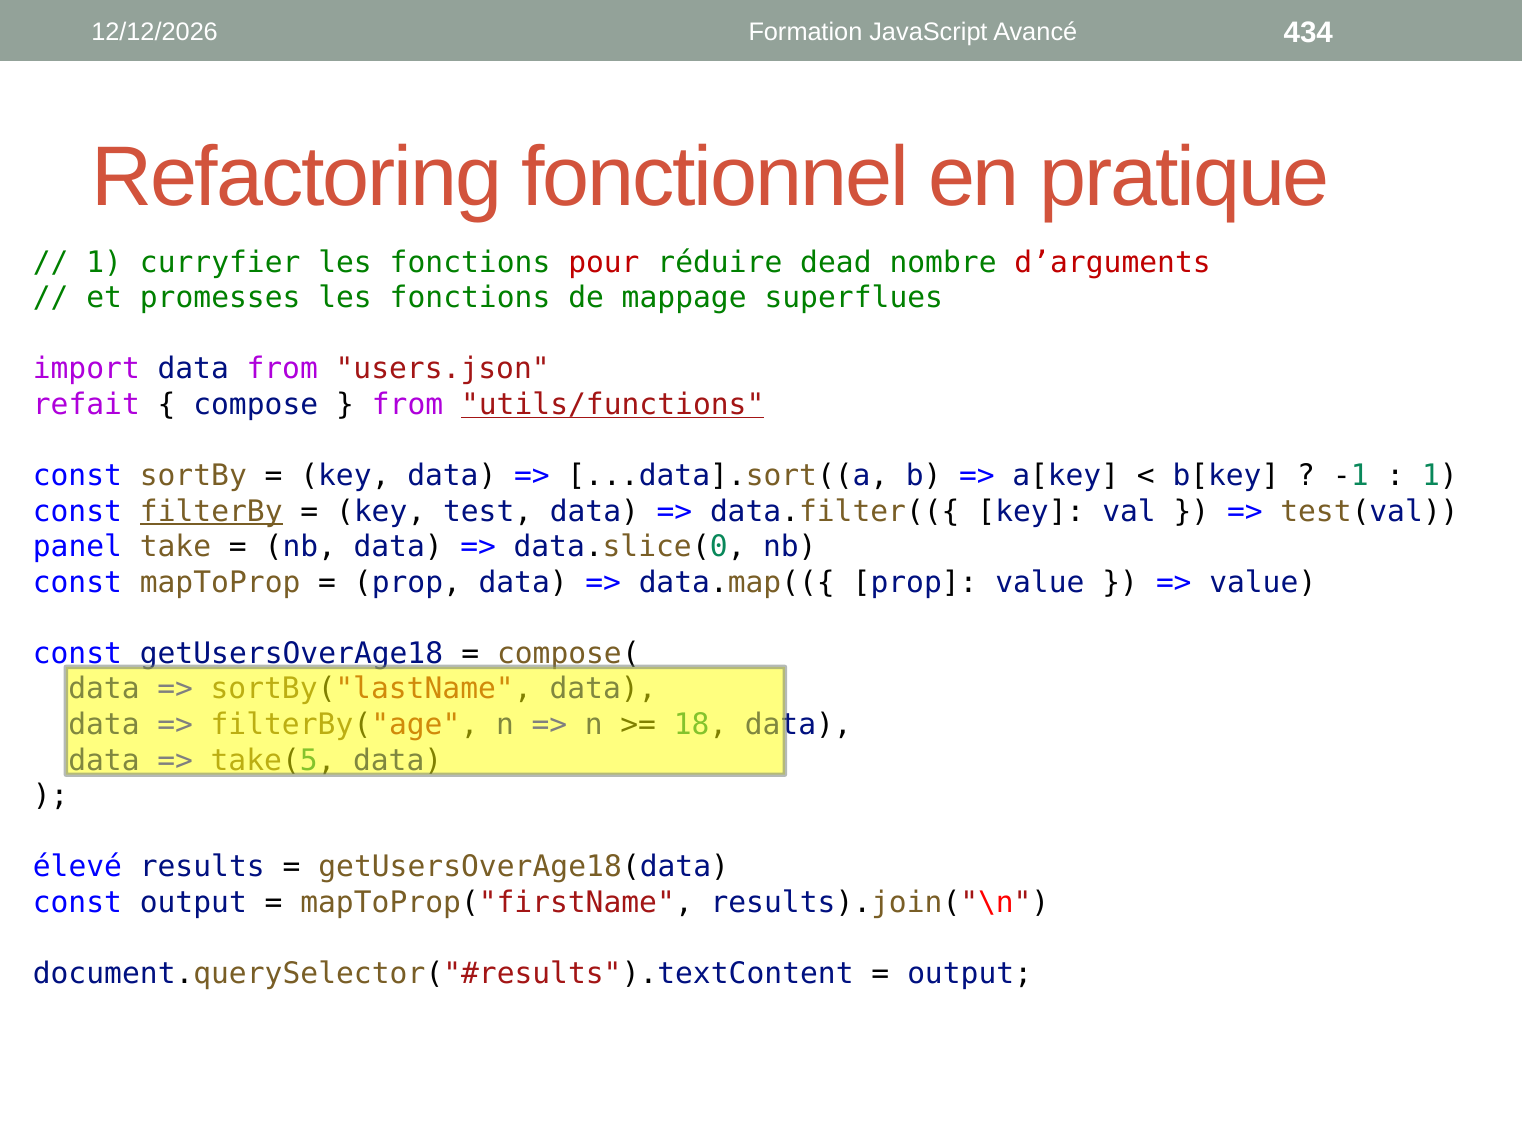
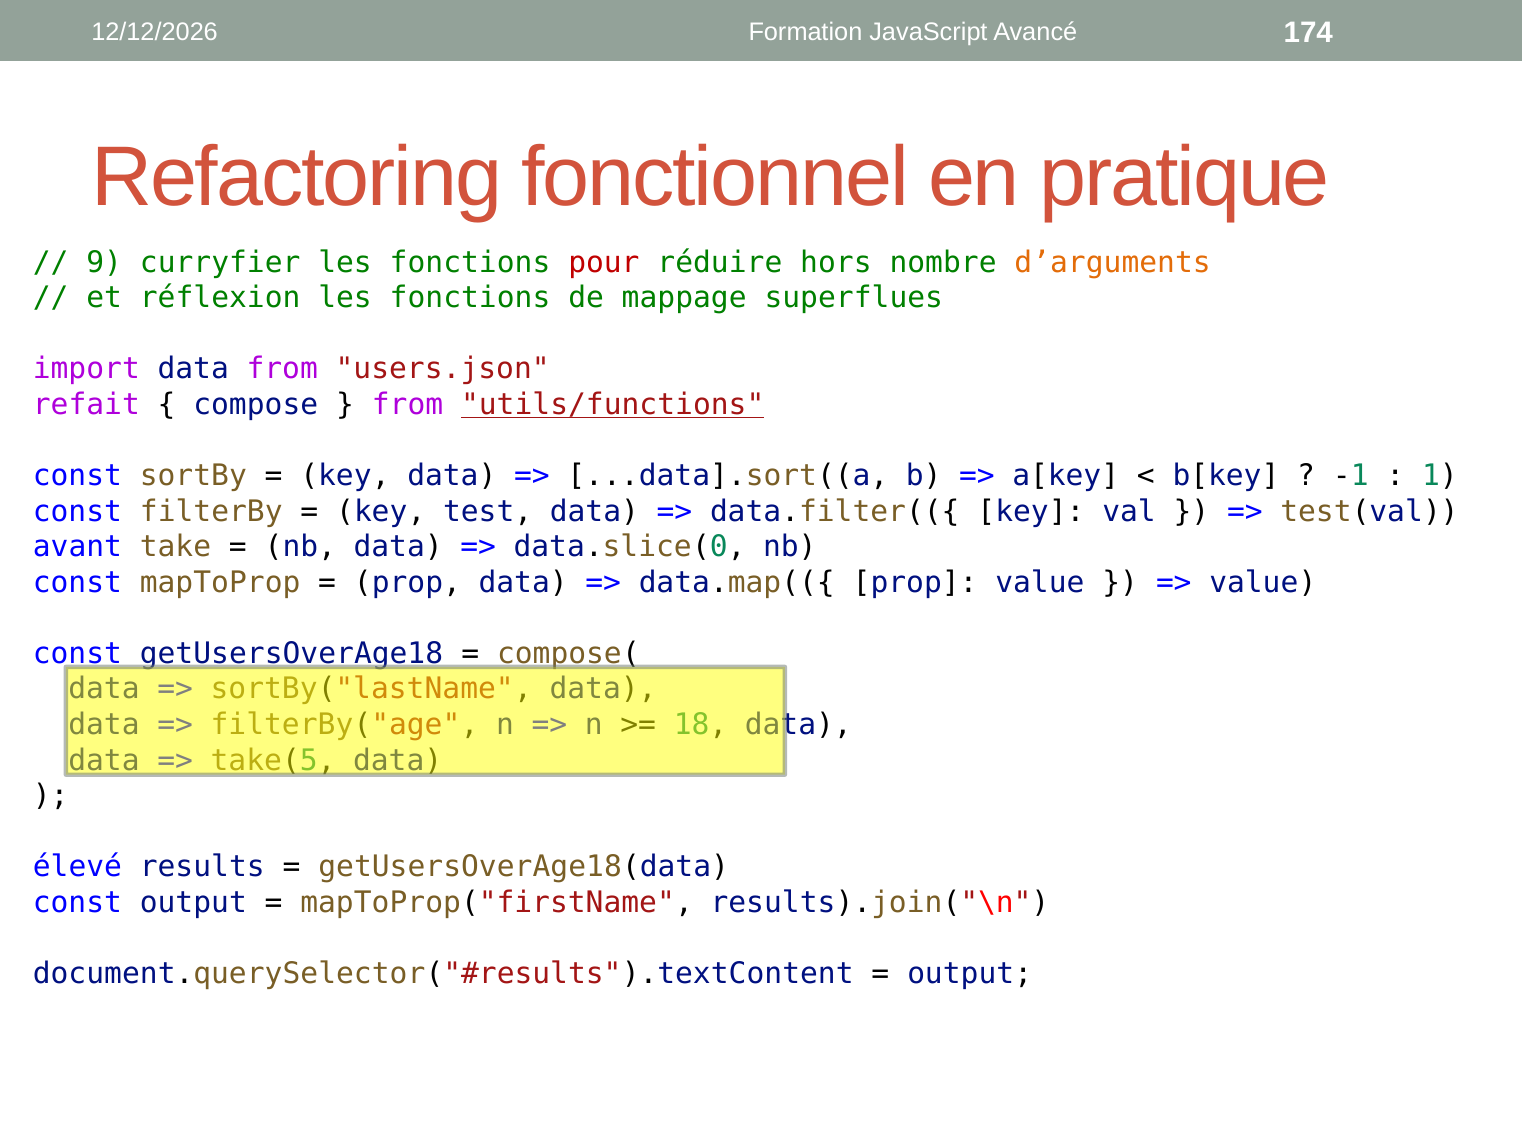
434: 434 -> 174 (1308, 32)
1: 1 -> 9 (104, 262)
dead: dead -> hors (836, 262)
d’arguments colour: red -> orange (1113, 262)
promesses: promesses -> réflexion (220, 298)
filterBy underline: present -> none (211, 511)
panel: panel -> avant (77, 547)
